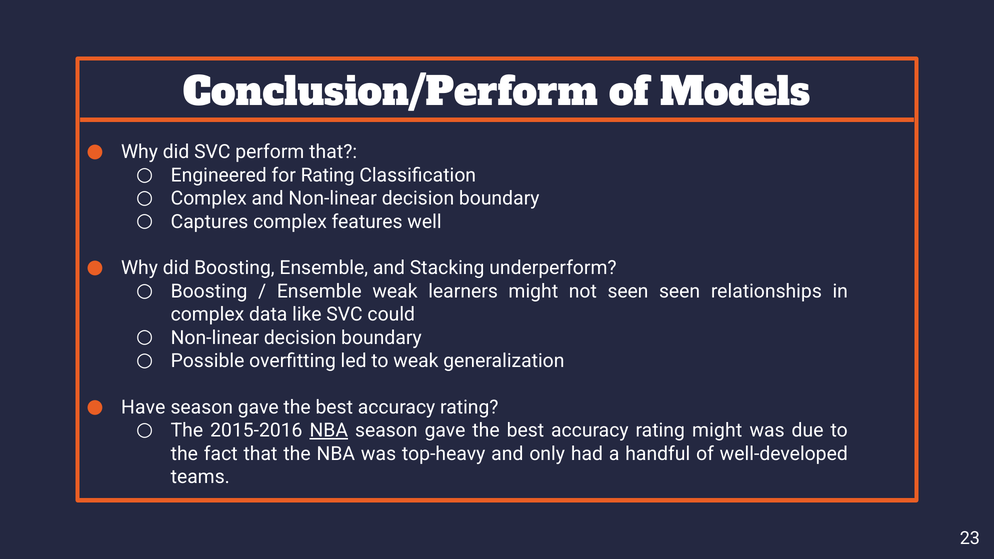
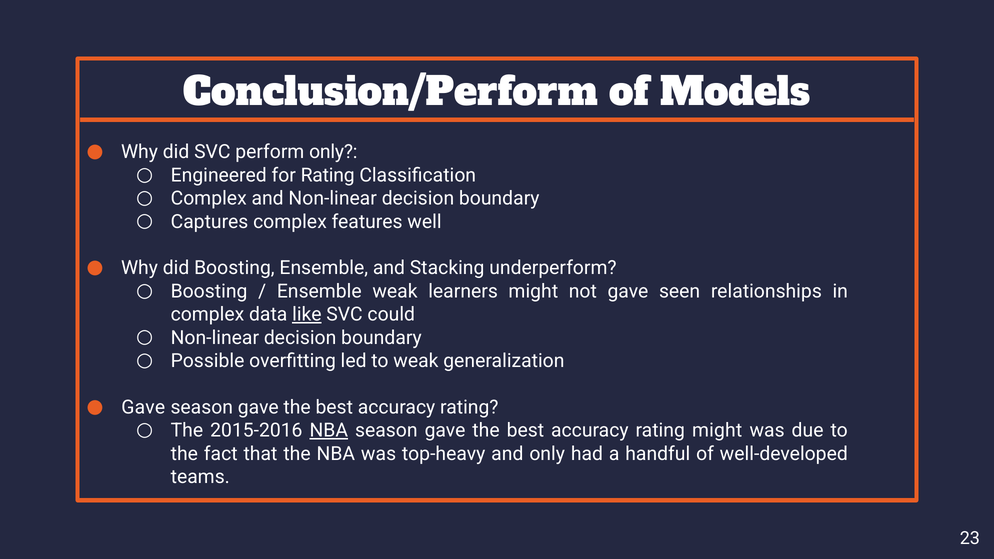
perform that: that -> only (333, 152)
not seen: seen -> gave (628, 291)
like underline: none -> present (307, 315)
Have: Have -> Gave (143, 407)
